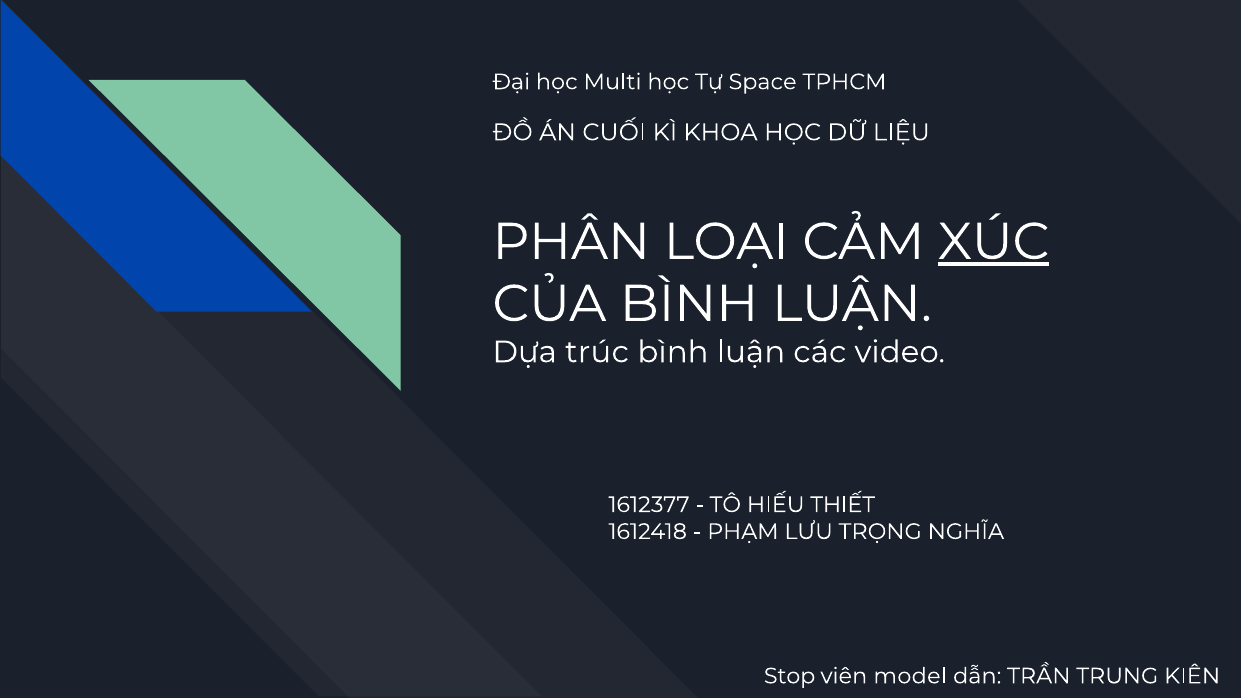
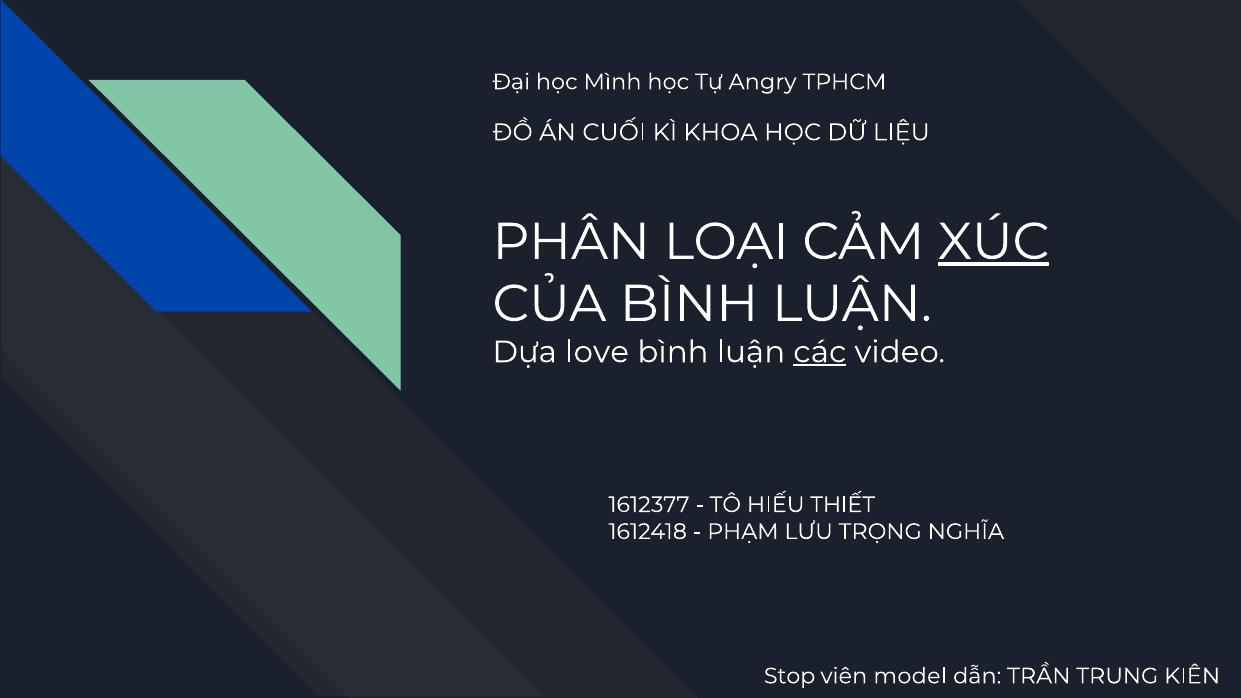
Multi: Multi -> Mình (613, 82)
Space: Space -> Angry (763, 82)
trúc: trúc -> love (597, 352)
các underline: none -> present (820, 352)
